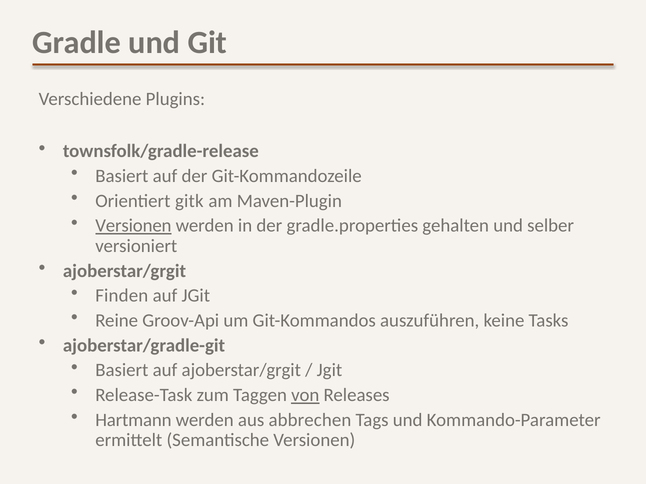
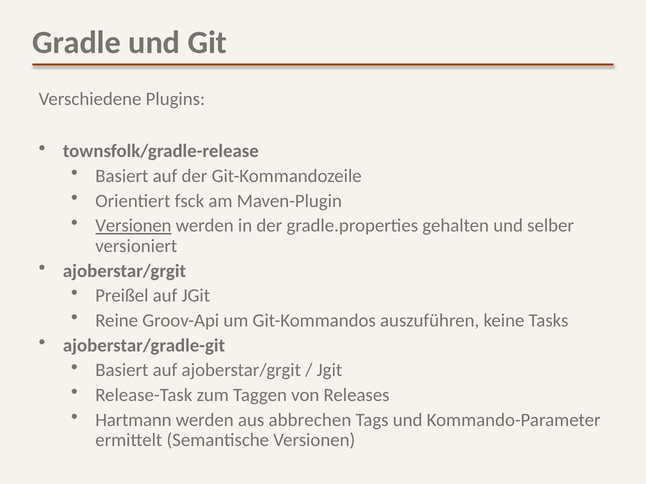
gitk: gitk -> fsck (189, 201)
Finden: Finden -> Preißel (122, 296)
von underline: present -> none (305, 396)
